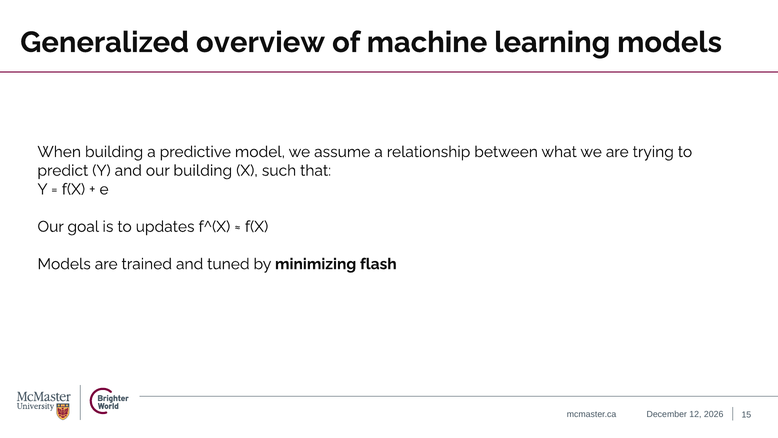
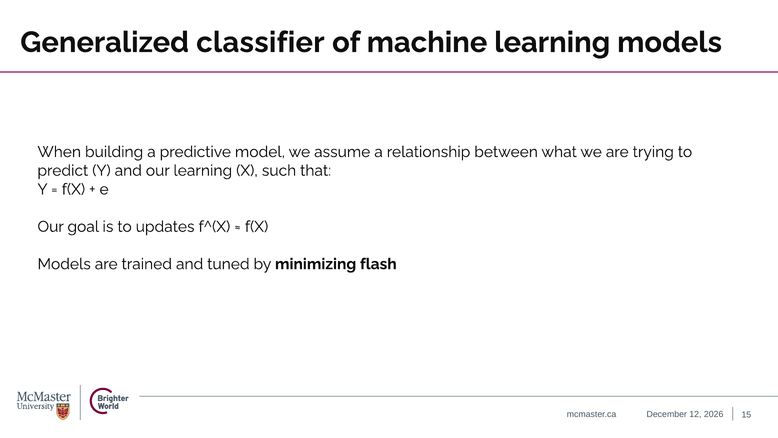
overview: overview -> classifier (260, 42)
our building: building -> learning (203, 170)
